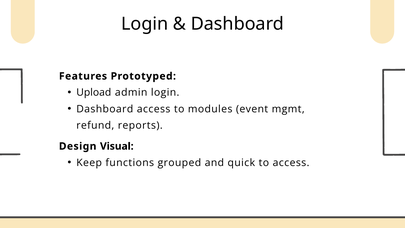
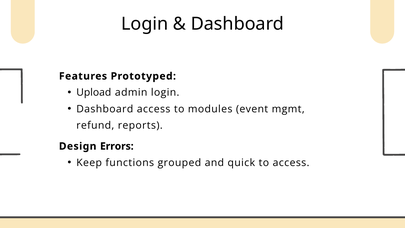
Visual: Visual -> Errors (117, 146)
